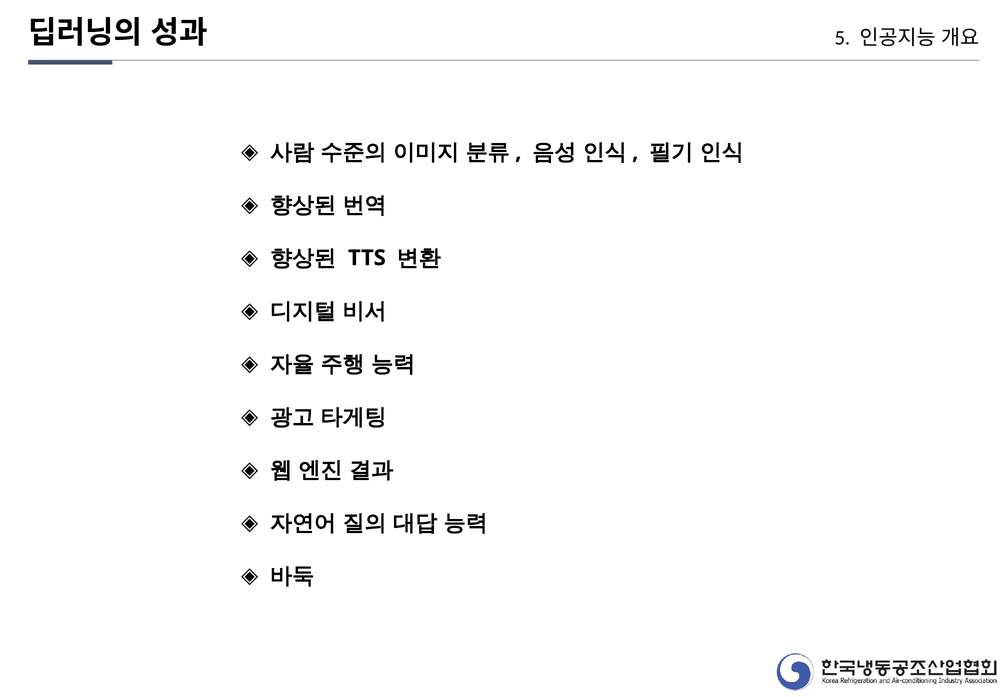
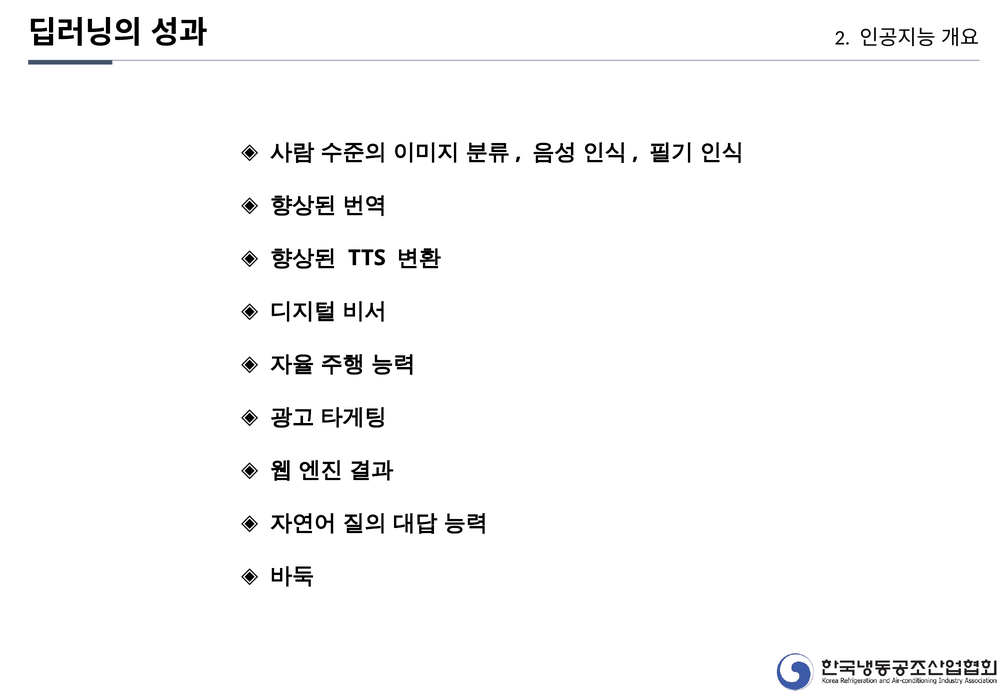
5: 5 -> 2 (842, 38)
